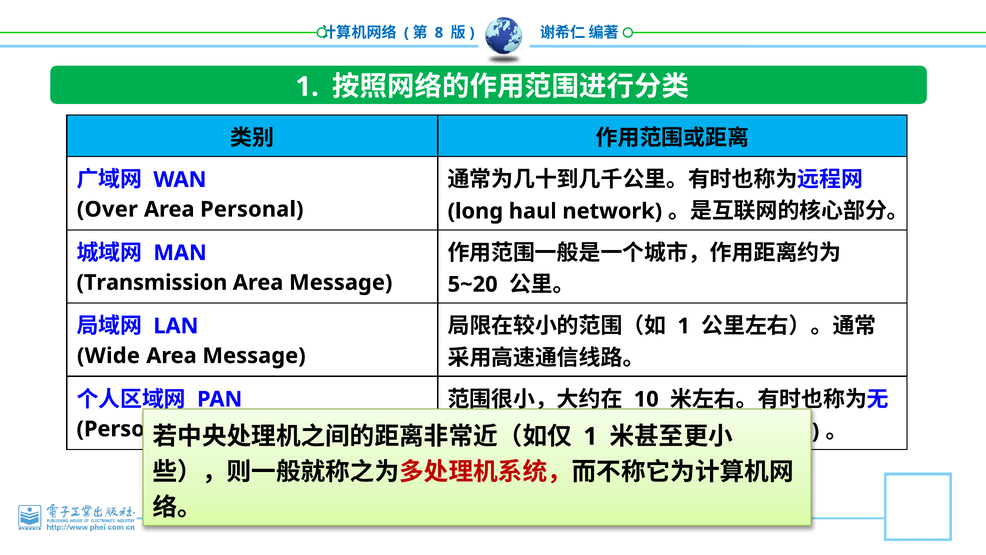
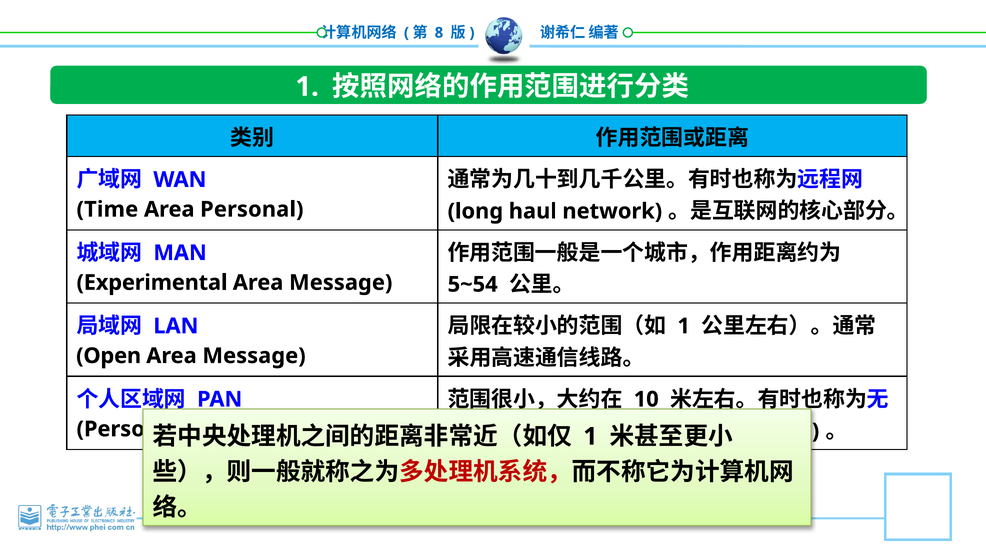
Over: Over -> Time (107, 209)
Transmission: Transmission -> Experimental (152, 282)
5~20: 5~20 -> 5~54 (473, 284)
Wide: Wide -> Open (109, 356)
